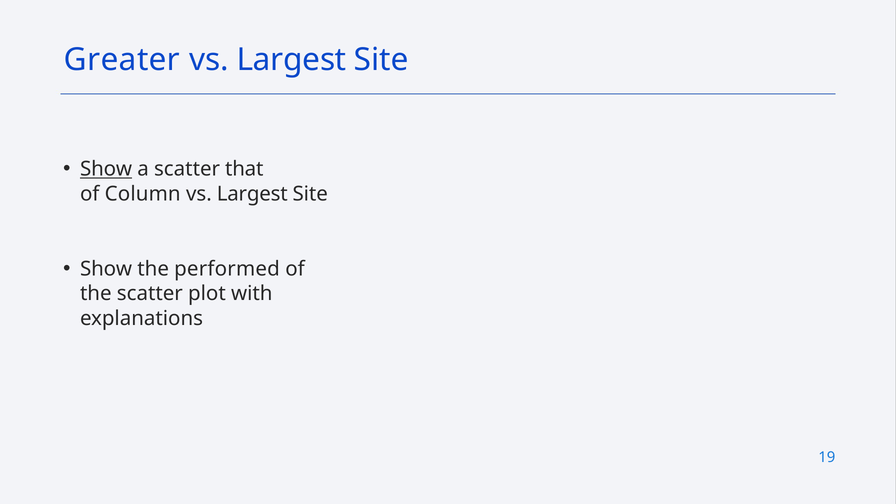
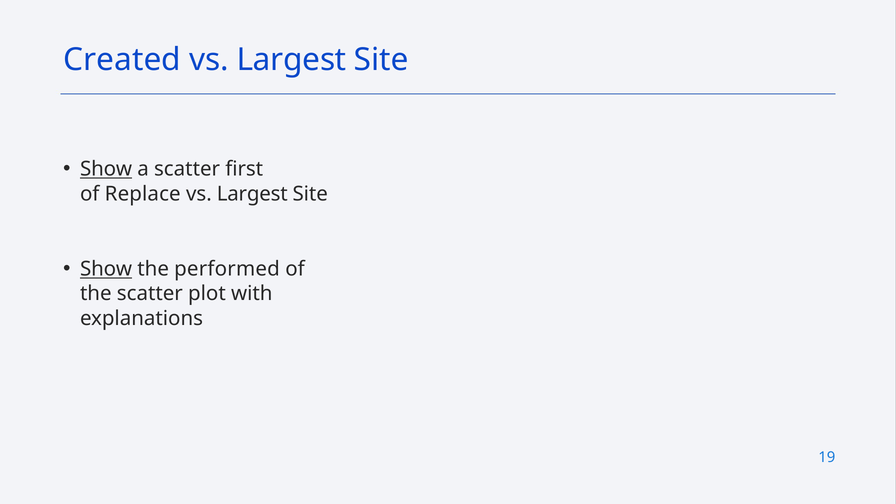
Greater: Greater -> Created (122, 60)
that: that -> first (244, 169)
Column: Column -> Replace (143, 194)
Show underline: none -> present (106, 269)
